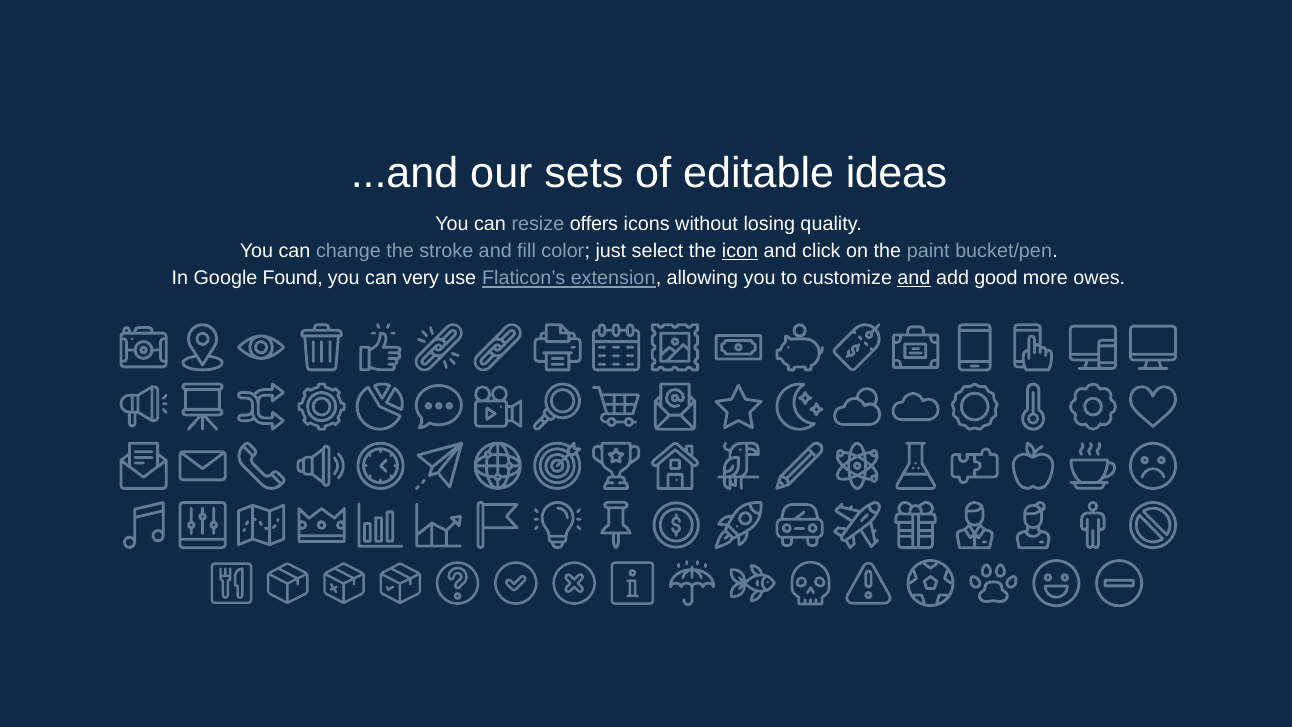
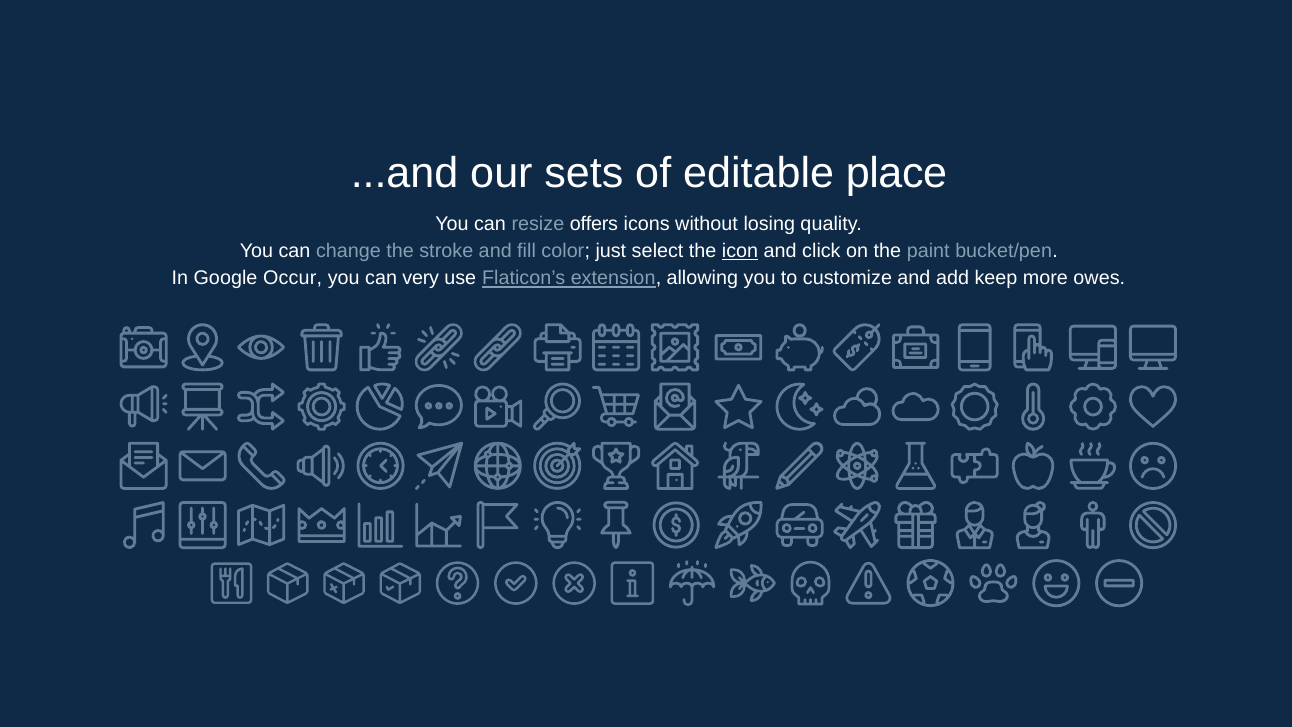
ideas: ideas -> place (896, 174)
Found: Found -> Occur (293, 278)
and underline: present -> none (914, 278)
good: good -> keep (996, 278)
